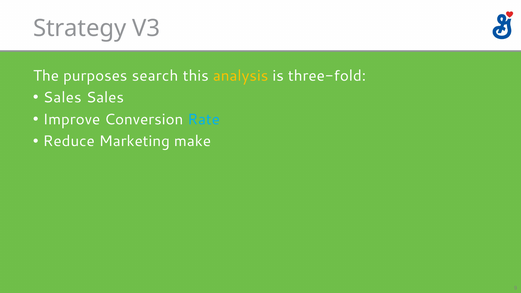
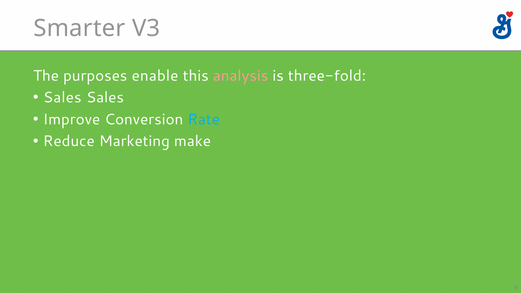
Strategy: Strategy -> Smarter (79, 28)
search: search -> enable (155, 76)
analysis colour: yellow -> pink (241, 76)
